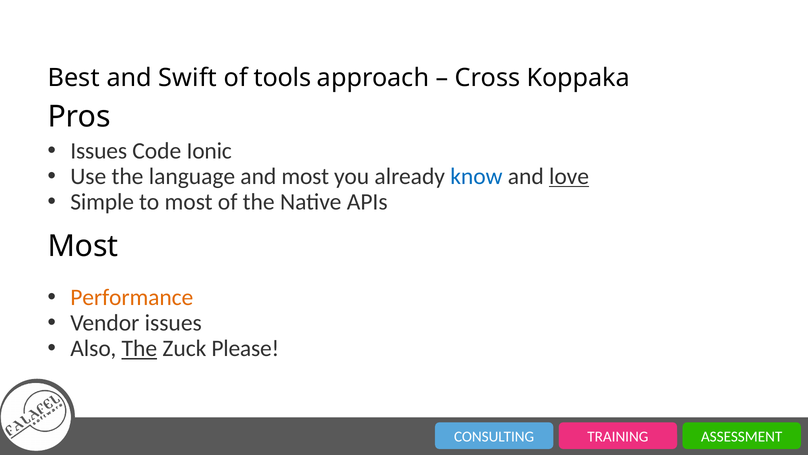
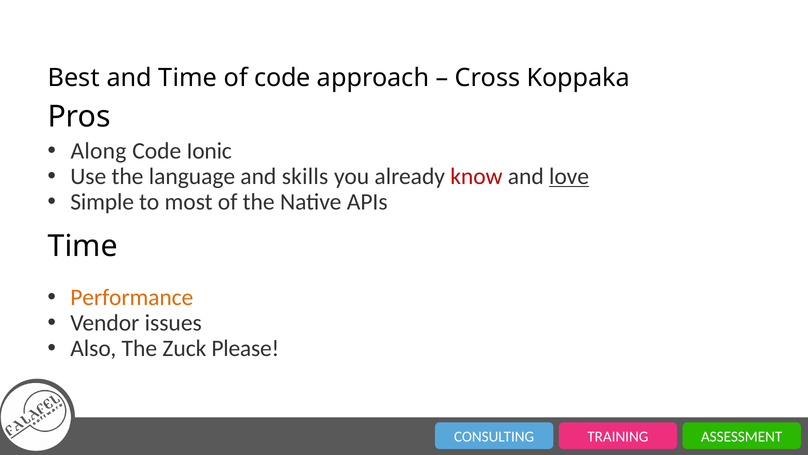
and Swift: Swift -> Time (188, 78)
of tools: tools -> code (282, 78)
Issues: Issues -> Along (99, 151)
and most: most -> skills (305, 176)
know colour: blue -> red (476, 176)
Most: Most -> Time (83, 246)
The underline: present -> none (139, 348)
